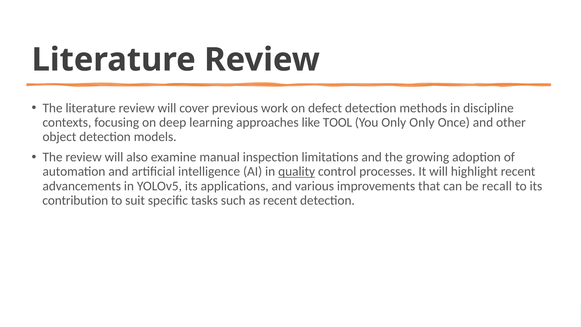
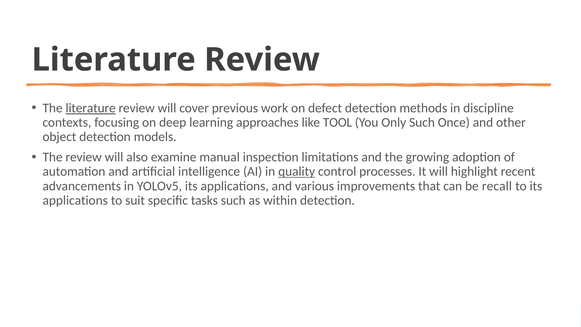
literature underline: none -> present (91, 108)
Only Only: Only -> Such (422, 122)
contribution: contribution -> applications (75, 200)
as recent: recent -> within (280, 200)
